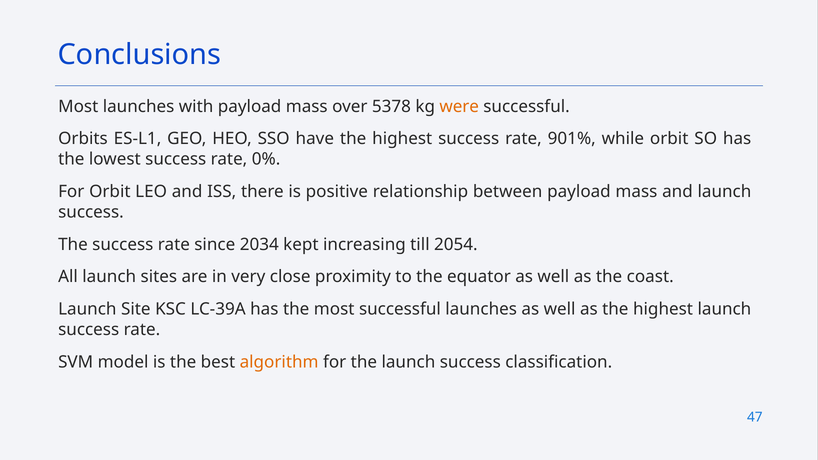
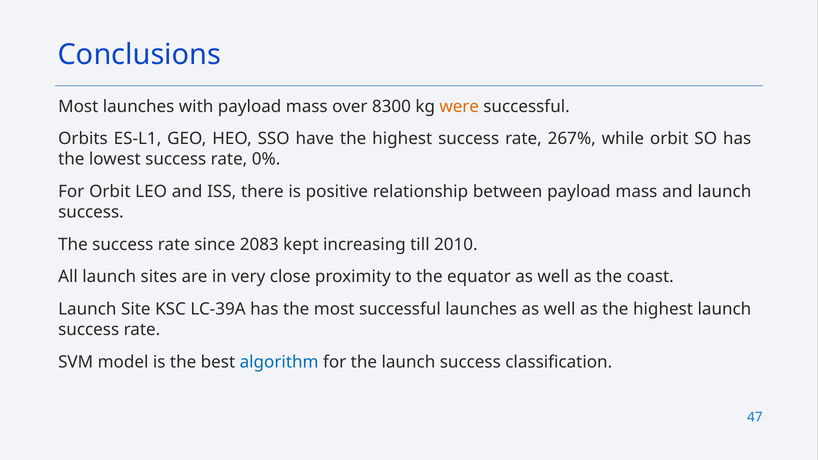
5378: 5378 -> 8300 (391, 106)
901%: 901% -> 267% (572, 139)
2034: 2034 -> 2083 (259, 245)
2054: 2054 -> 2010 (456, 245)
algorithm colour: orange -> blue (279, 362)
